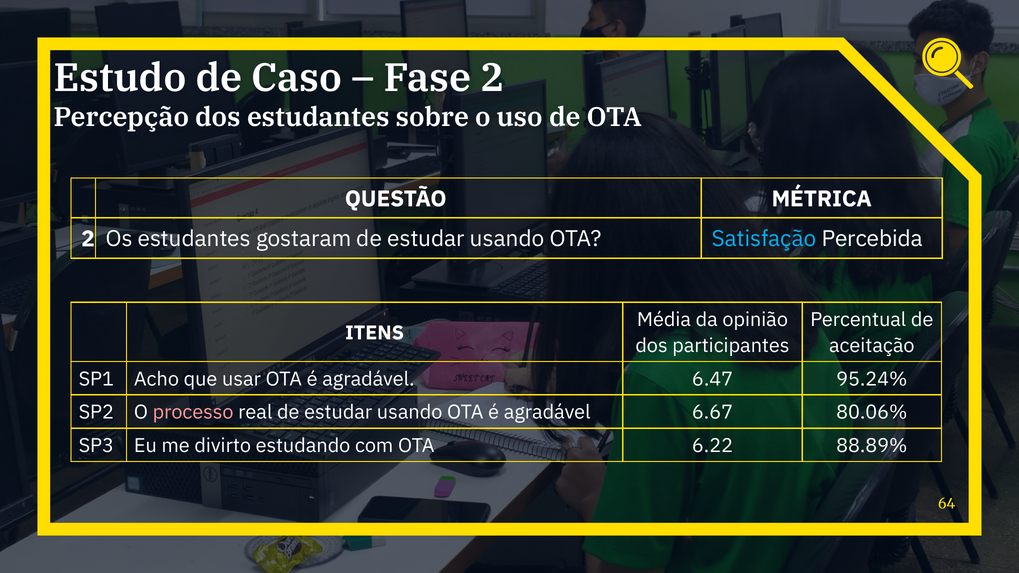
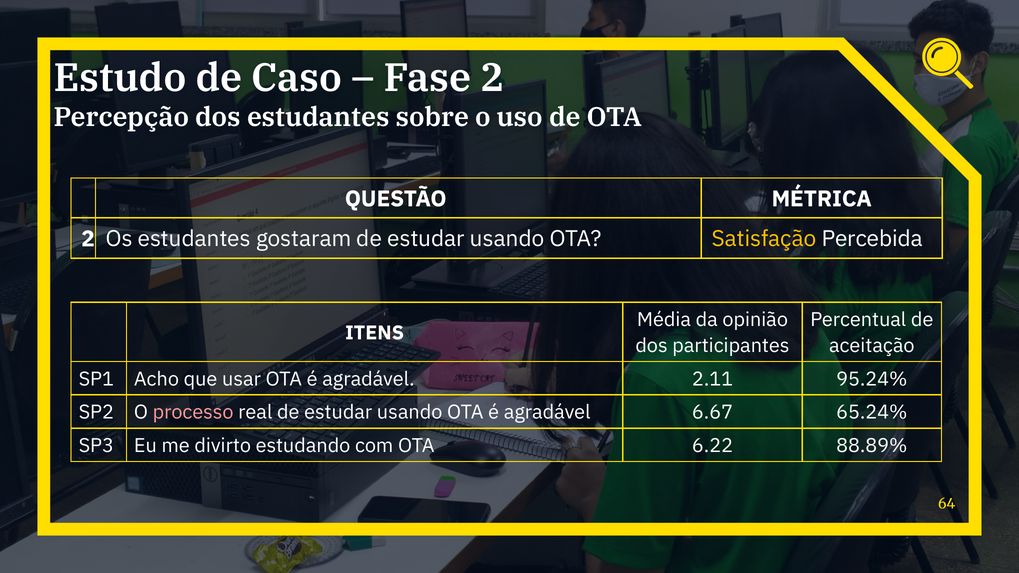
Satisfação colour: light blue -> yellow (764, 239)
6.47: 6.47 -> 2.11 (713, 379)
80.06%: 80.06% -> 65.24% (872, 413)
